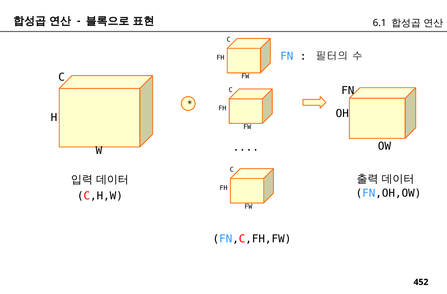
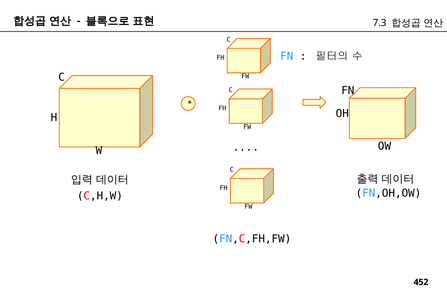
6.1: 6.1 -> 7.3 (380, 23)
